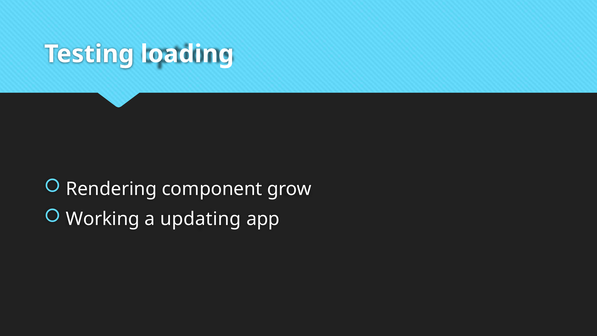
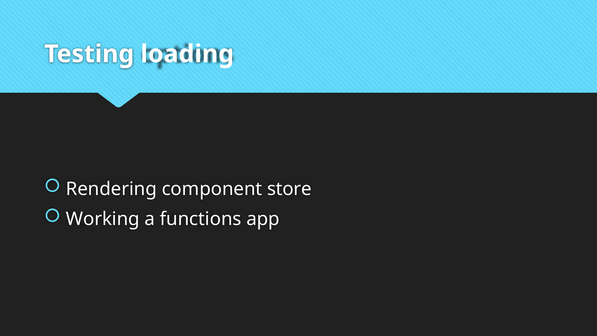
grow: grow -> store (289, 189)
updating: updating -> functions (201, 219)
